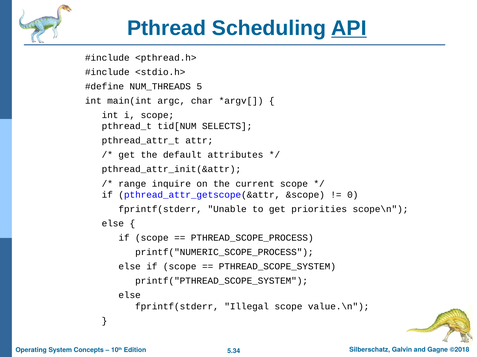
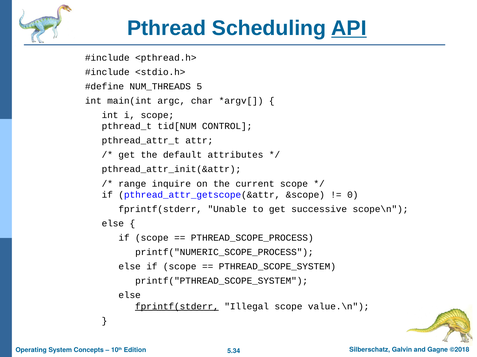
SELECTS: SELECTS -> CONTROL (227, 126)
priorities: priorities -> successive (319, 210)
fprintf(stderr underline: none -> present (177, 307)
